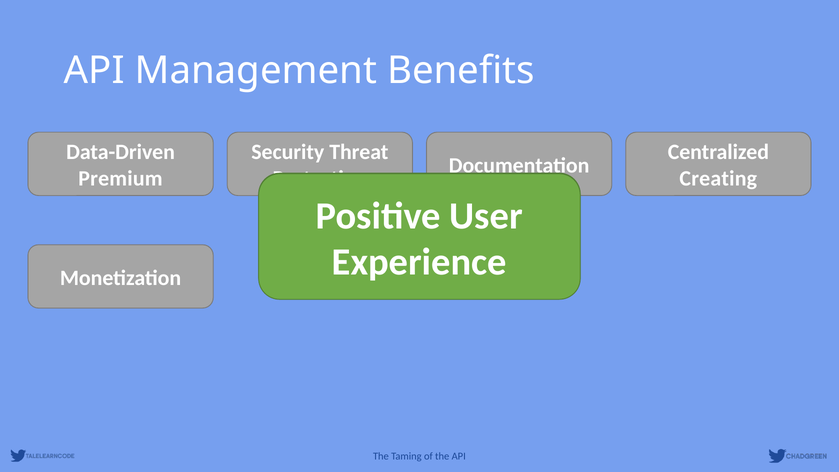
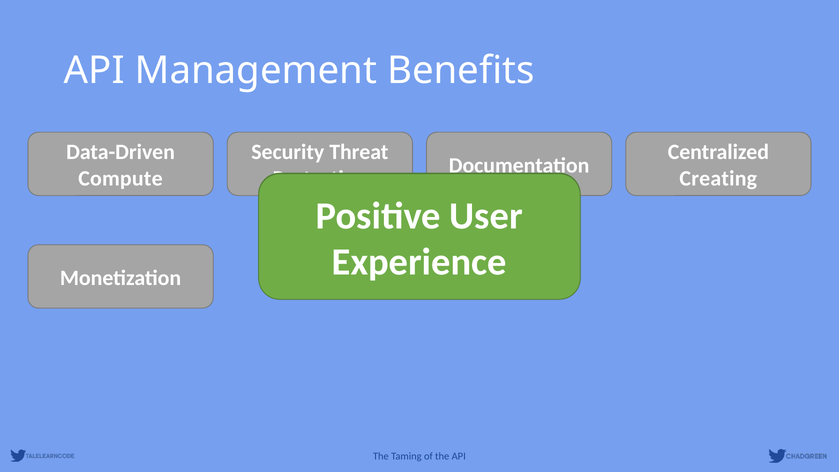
Premium: Premium -> Compute (120, 178)
